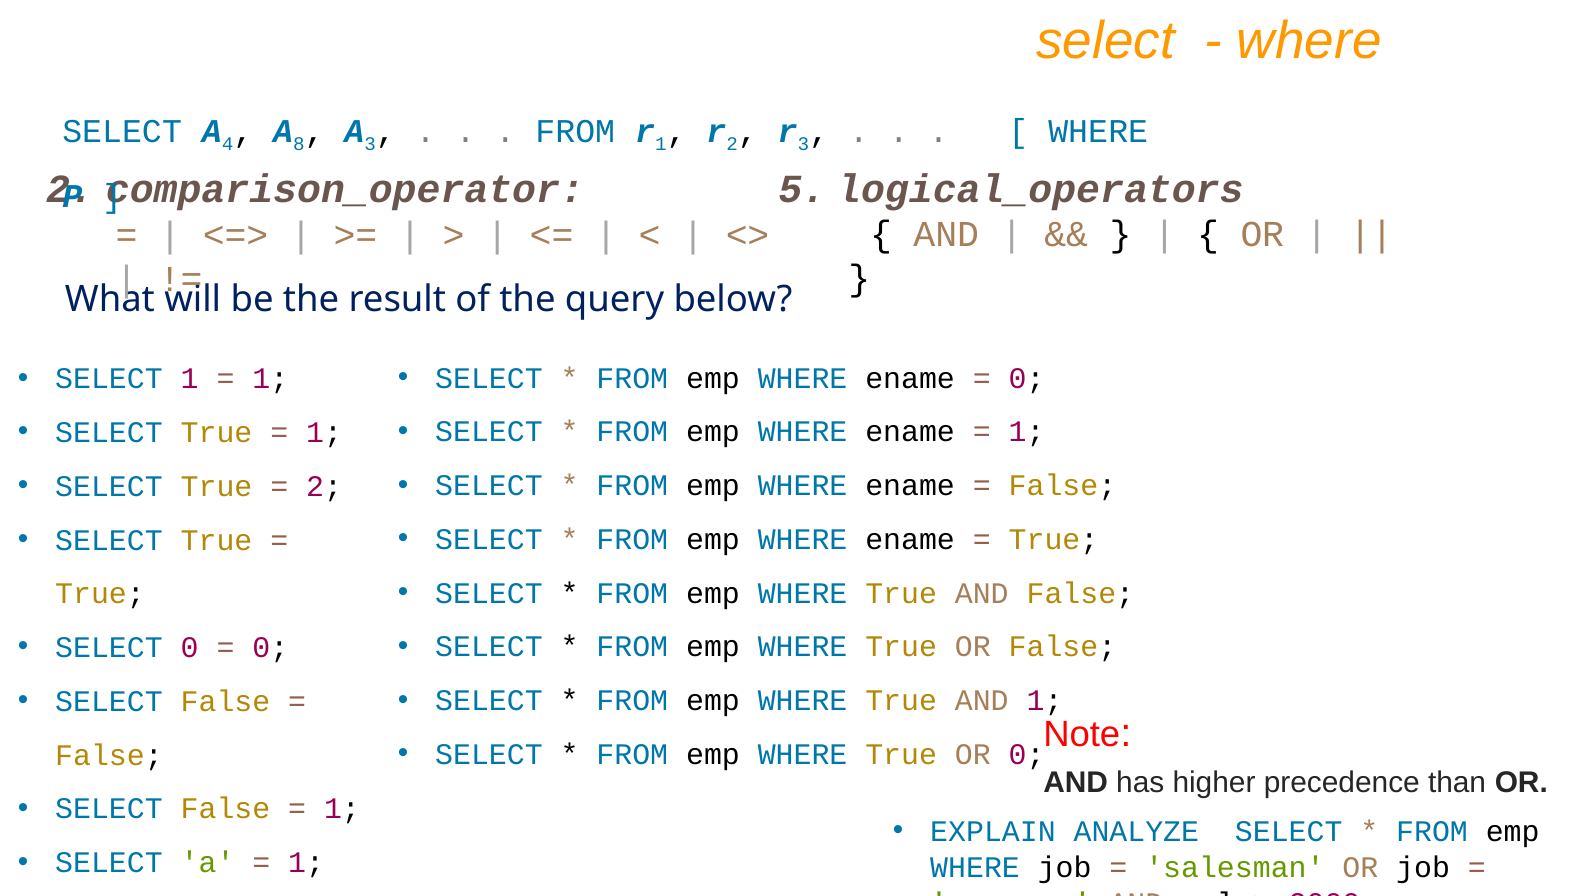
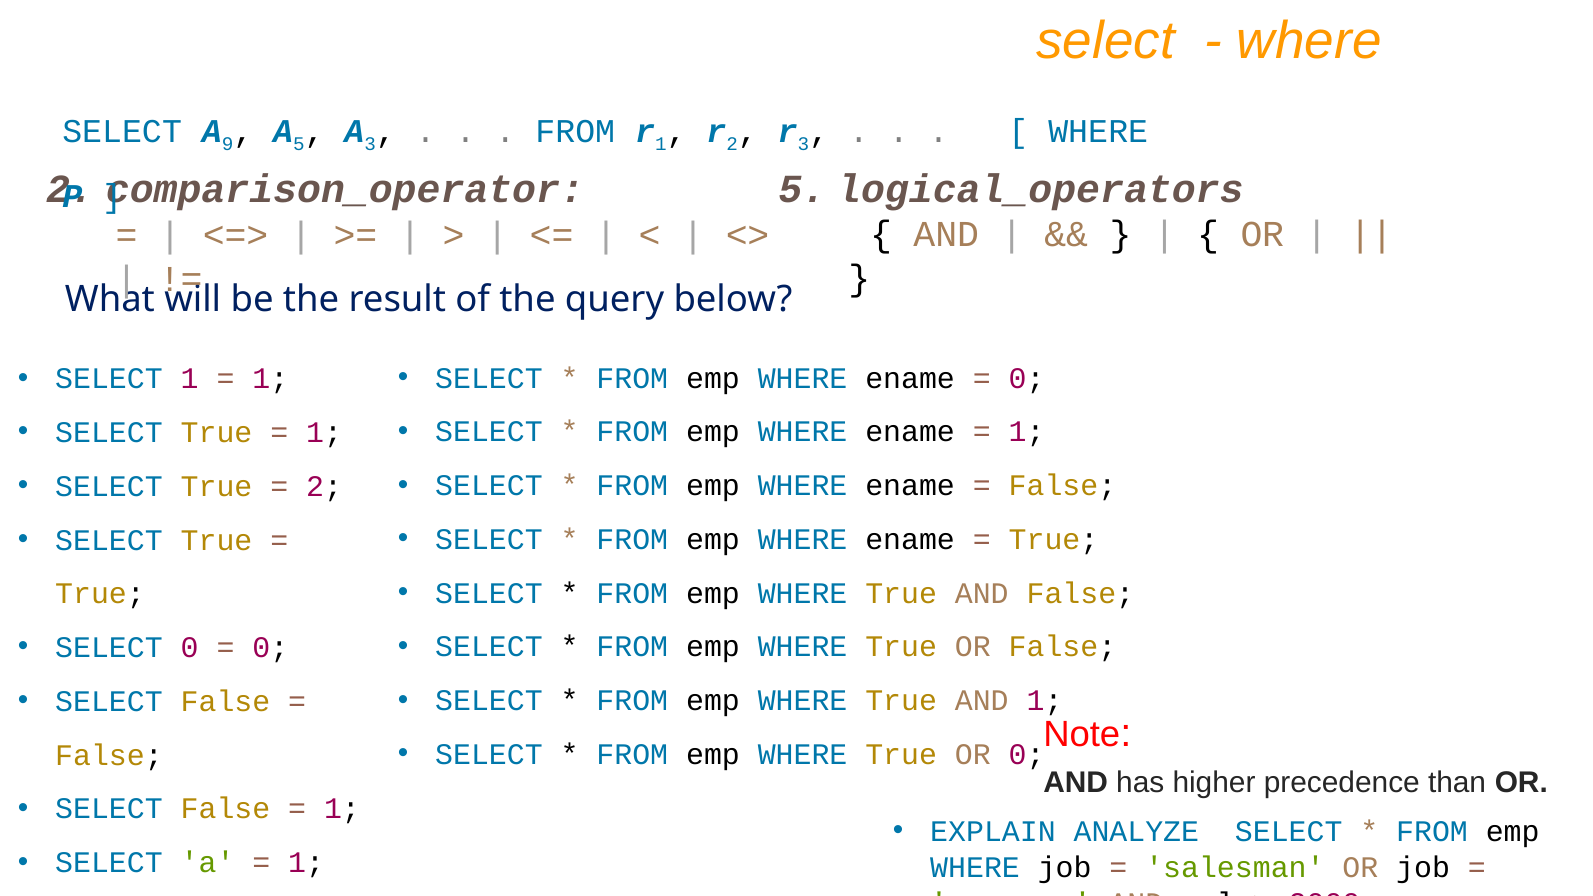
4: 4 -> 9 (228, 144)
A 8: 8 -> 5 (299, 144)
